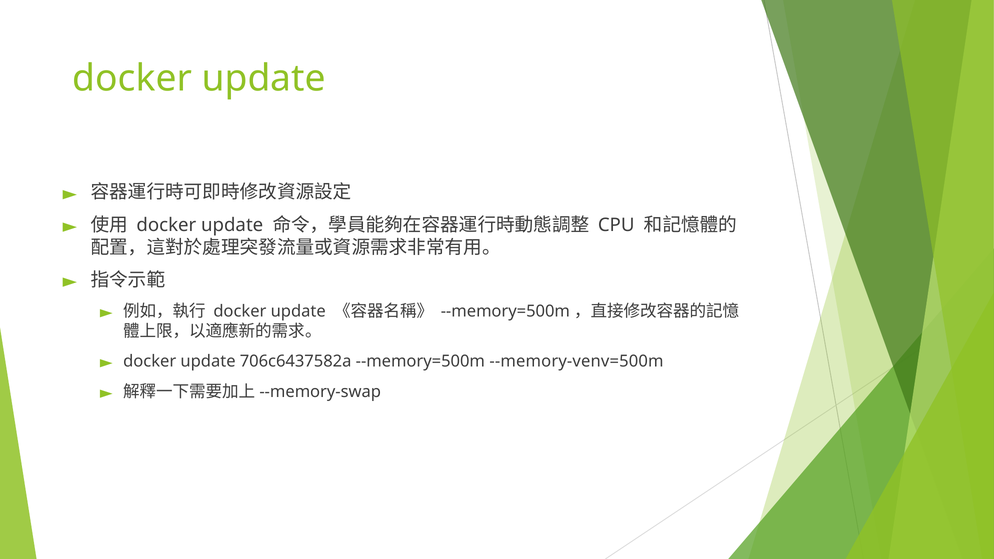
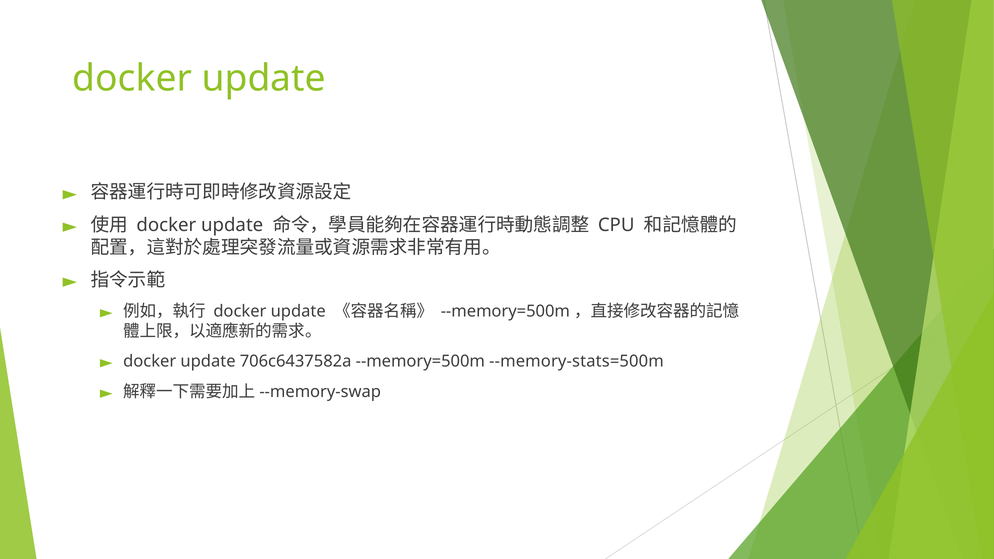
--memory-venv=500m: --memory-venv=500m -> --memory-stats=500m (576, 362)
